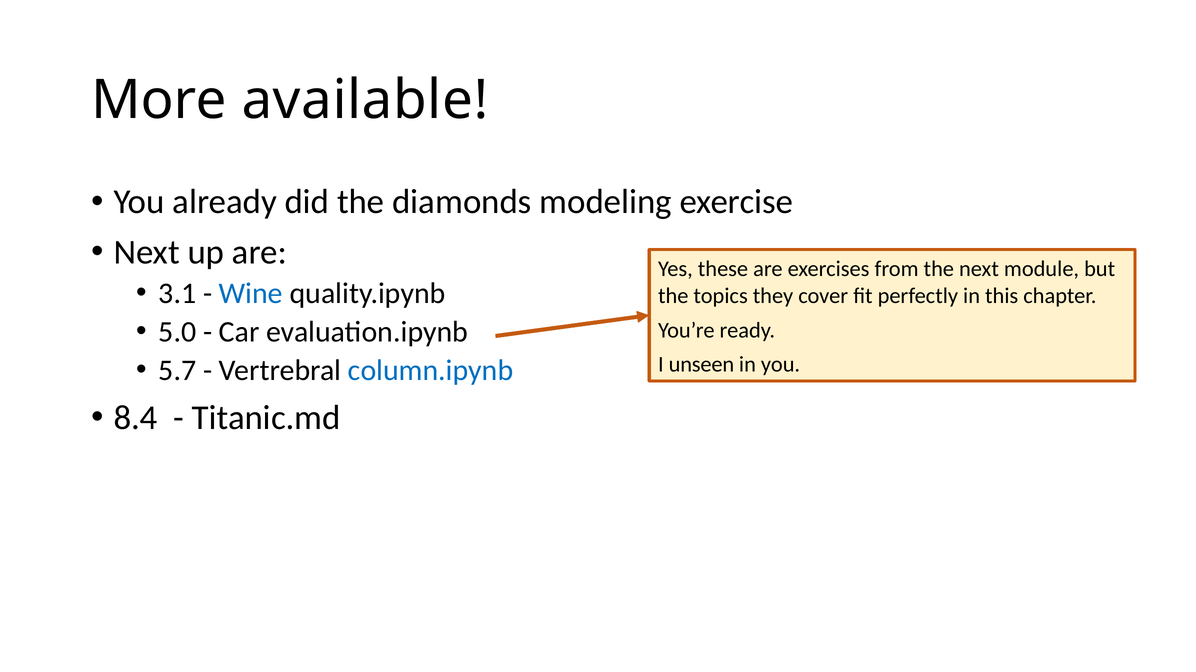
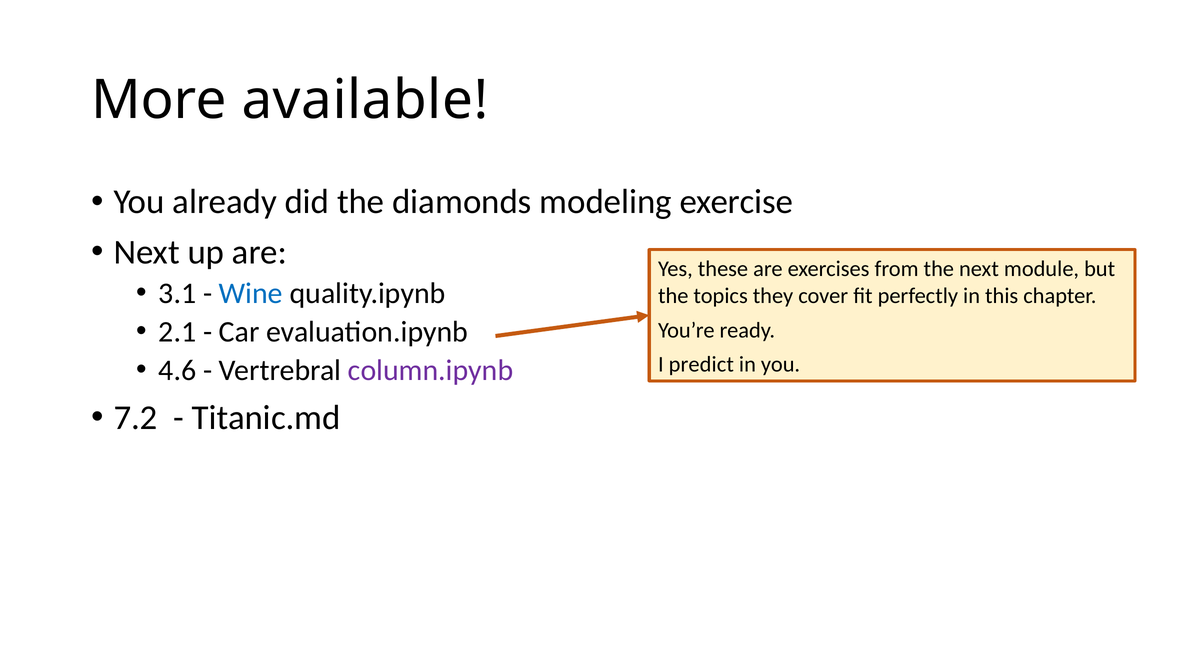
5.0: 5.0 -> 2.1 (177, 332)
5.7: 5.7 -> 4.6 (177, 371)
column.ipynb colour: blue -> purple (431, 371)
unseen: unseen -> predict (701, 365)
8.4: 8.4 -> 7.2 (136, 418)
